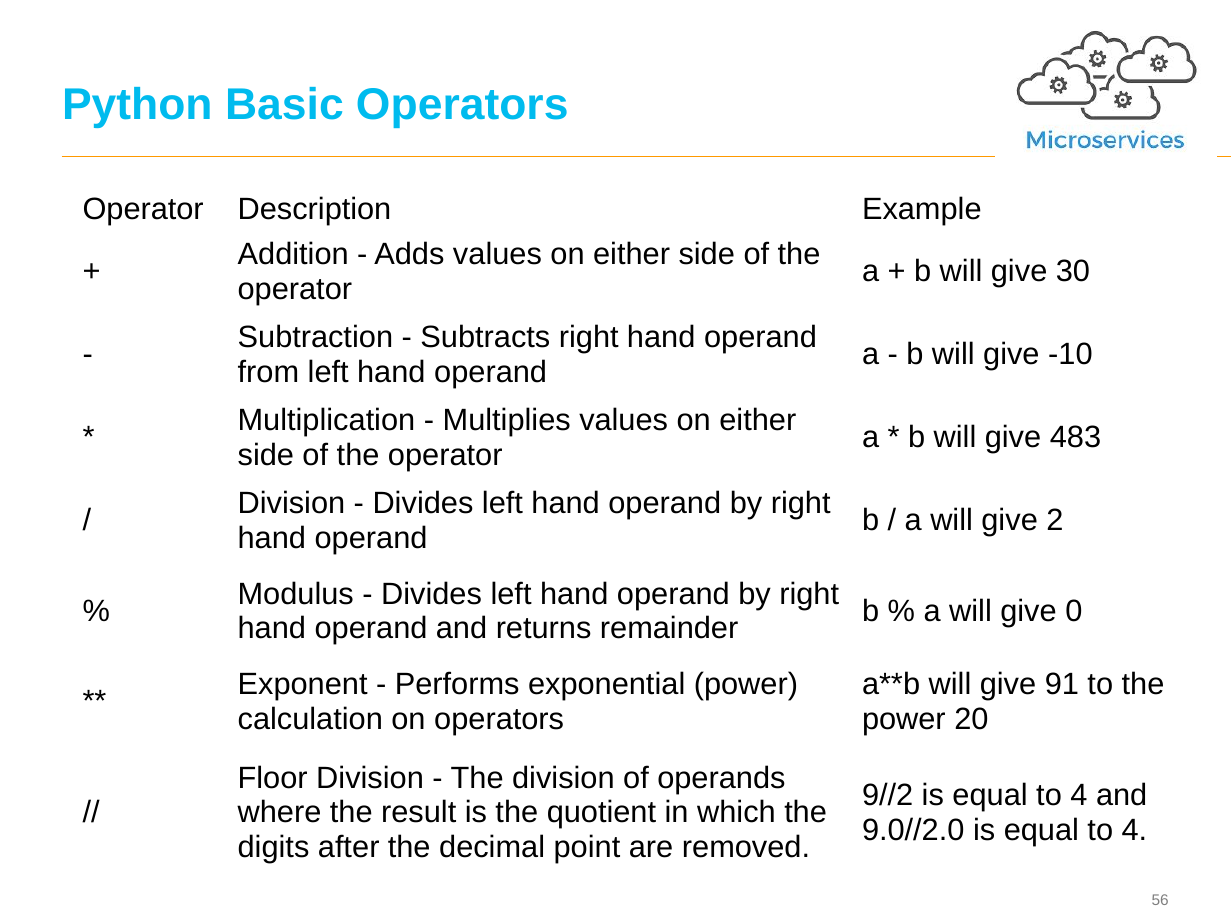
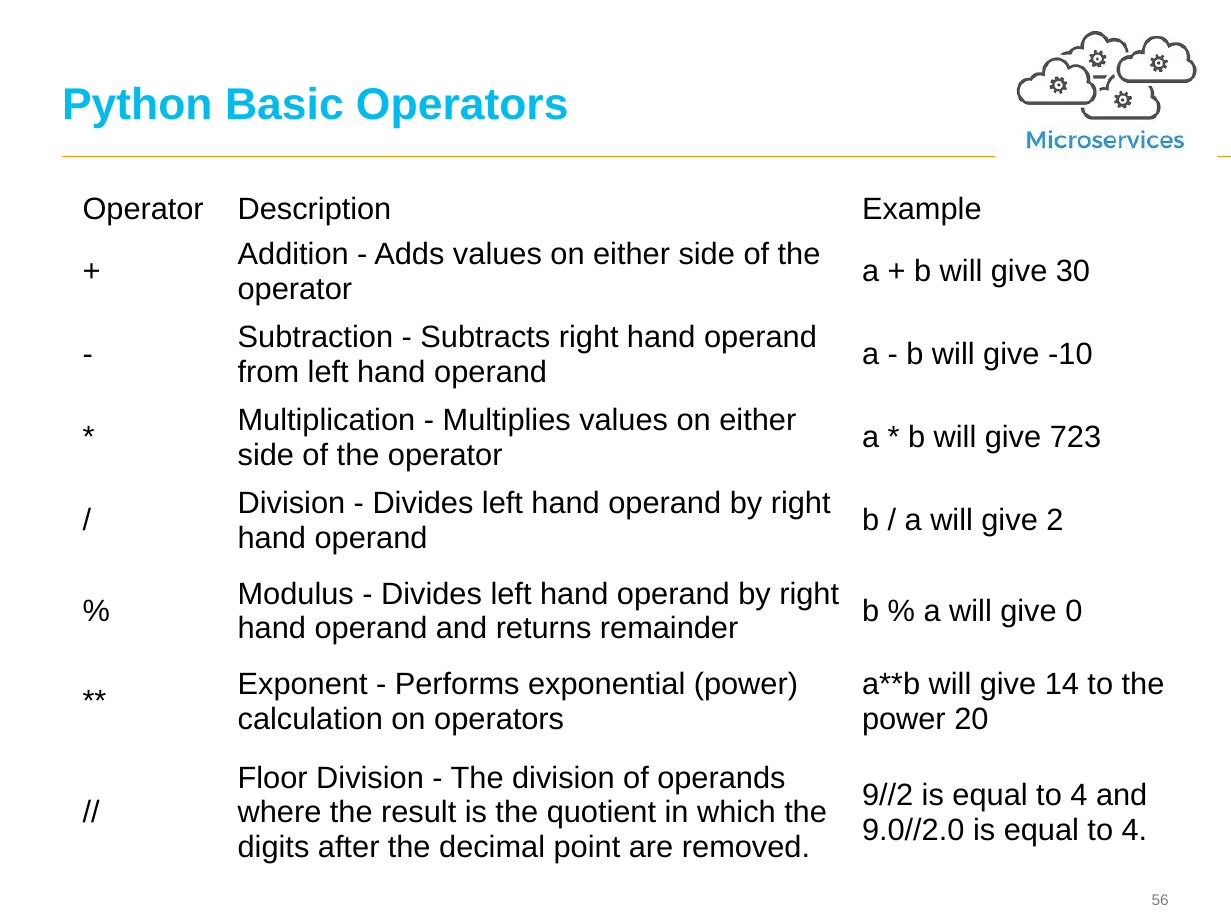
483: 483 -> 723 (1076, 438)
91: 91 -> 14 (1062, 685)
